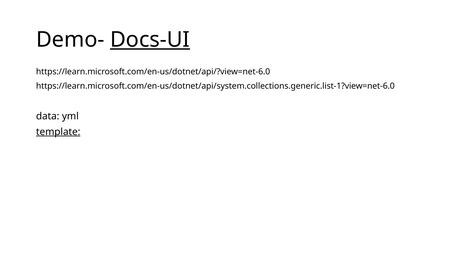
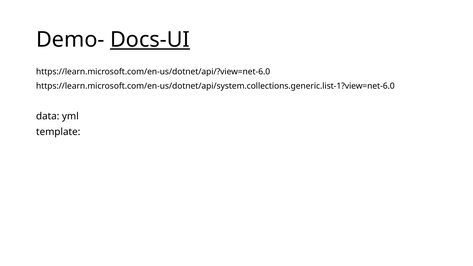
template underline: present -> none (58, 132)
